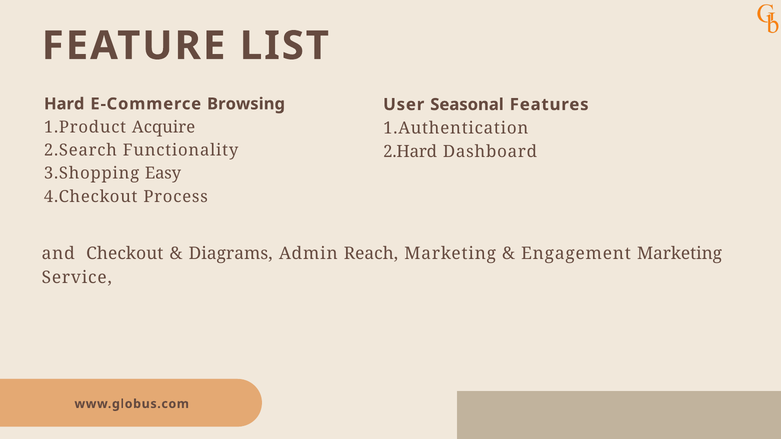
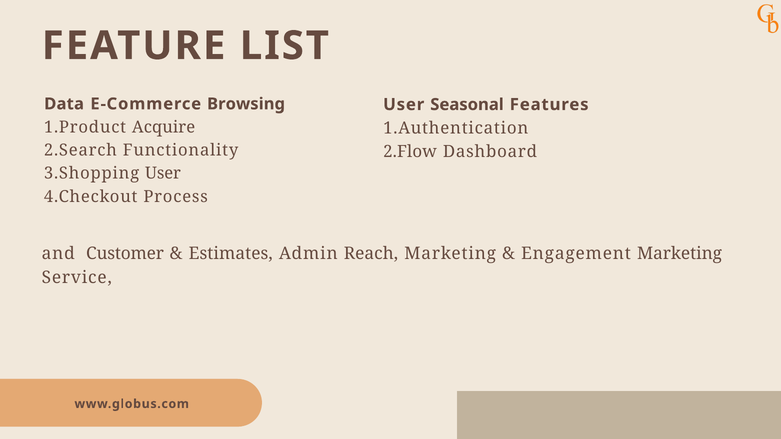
Hard: Hard -> Data (64, 104)
2.Hard: 2.Hard -> 2.Flow (410, 152)
3.Shopping Easy: Easy -> User (163, 174)
Checkout: Checkout -> Customer (125, 254)
Diagrams: Diagrams -> Estimates (231, 254)
